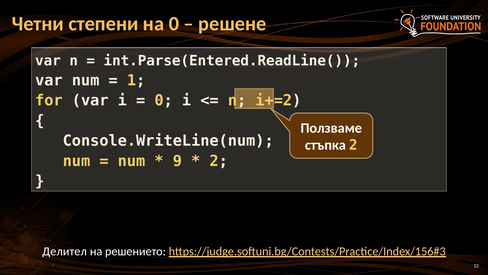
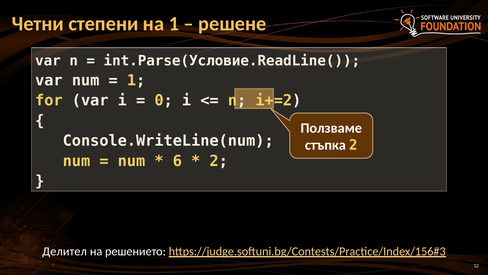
на 0: 0 -> 1 (174, 24)
int.Parse(Entered.ReadLine(: int.Parse(Entered.ReadLine( -> int.Parse(Условие.ReadLine( (232, 61)
9: 9 -> 6 (177, 161)
